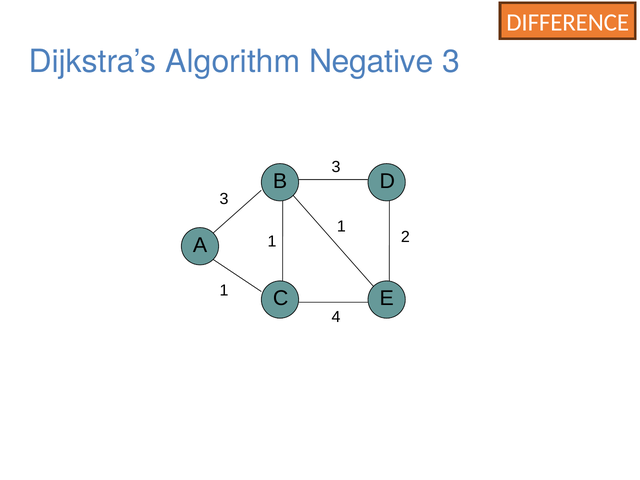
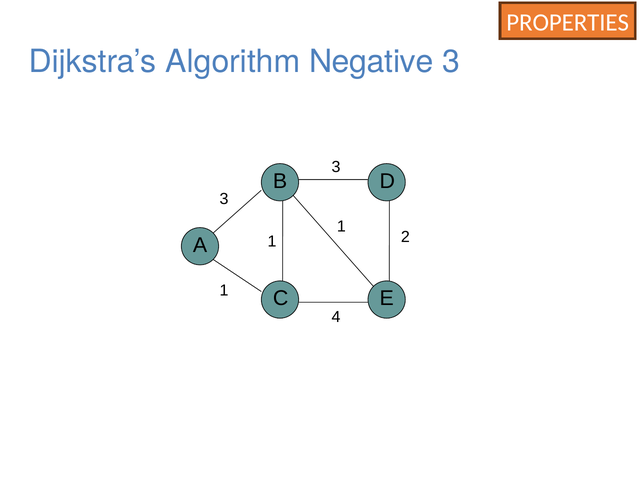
DIFFERENCE: DIFFERENCE -> PROPERTIES (568, 22)
